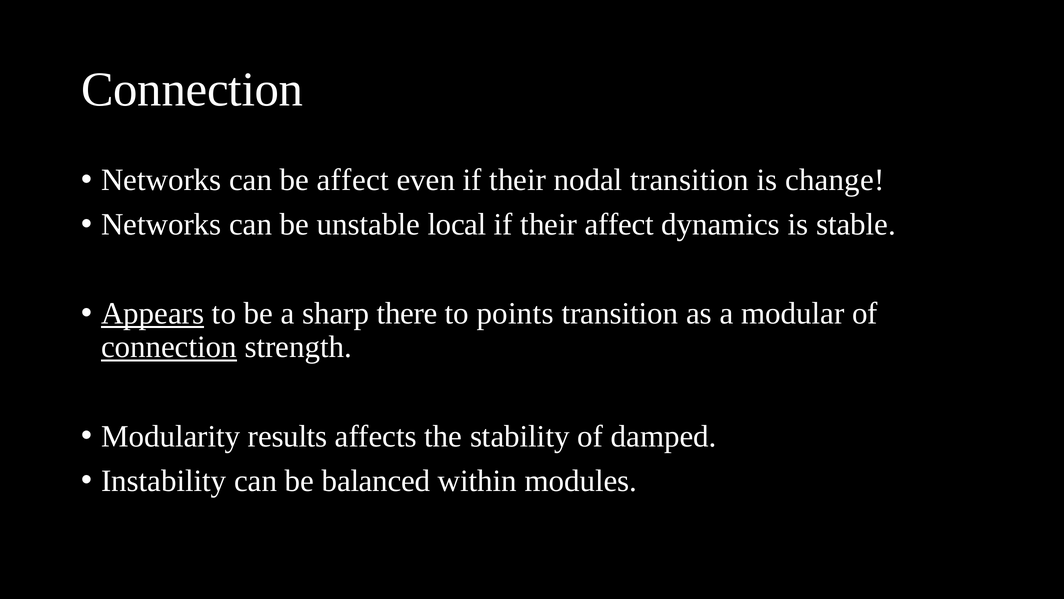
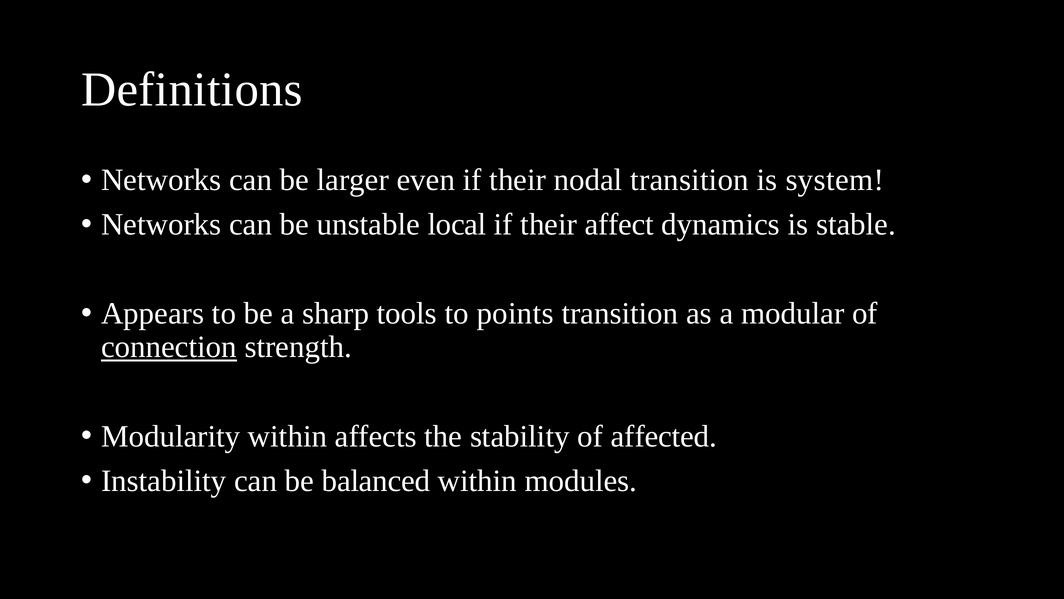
Connection: Connection -> Definitions (192, 89)
be affect: affect -> larger (353, 180)
change: change -> system (835, 180)
Appears underline: present -> none (153, 313)
there: there -> tools (407, 313)
Modularity results: results -> within (288, 436)
damped: damped -> affected (664, 436)
